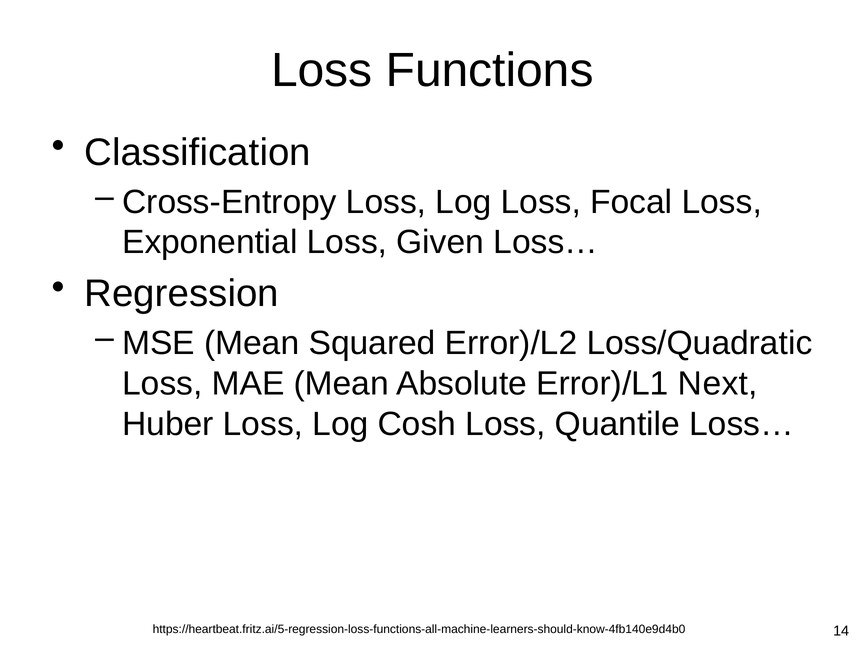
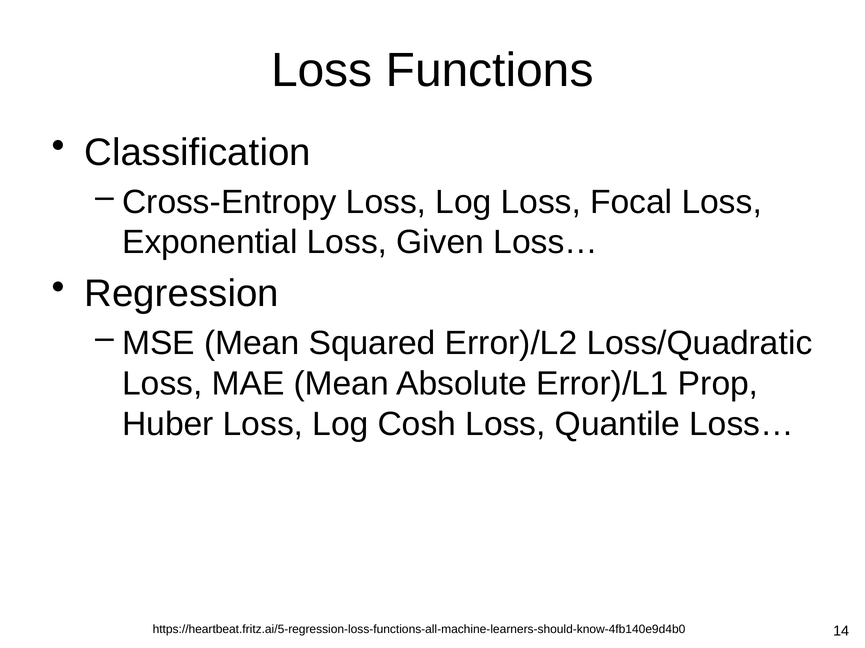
Next: Next -> Prop (718, 384)
